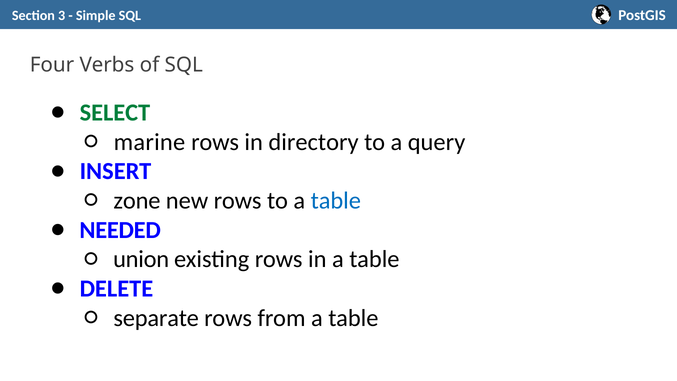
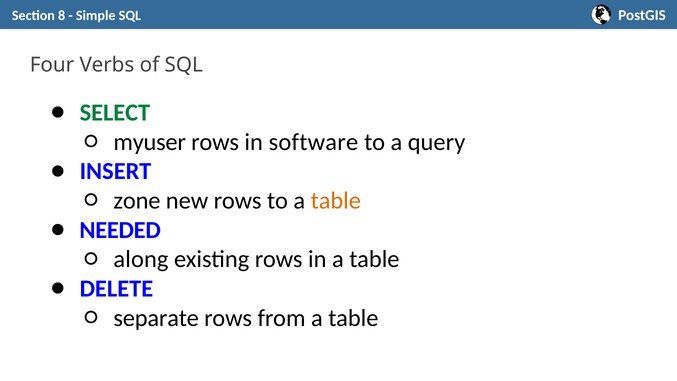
3: 3 -> 8 (62, 16)
marine: marine -> myuser (150, 142)
directory: directory -> software (313, 142)
table colour: blue -> orange (336, 201)
union: union -> along (141, 259)
